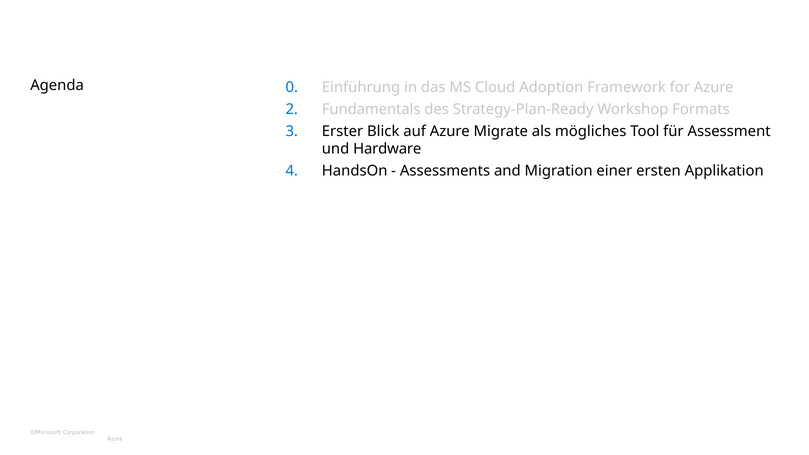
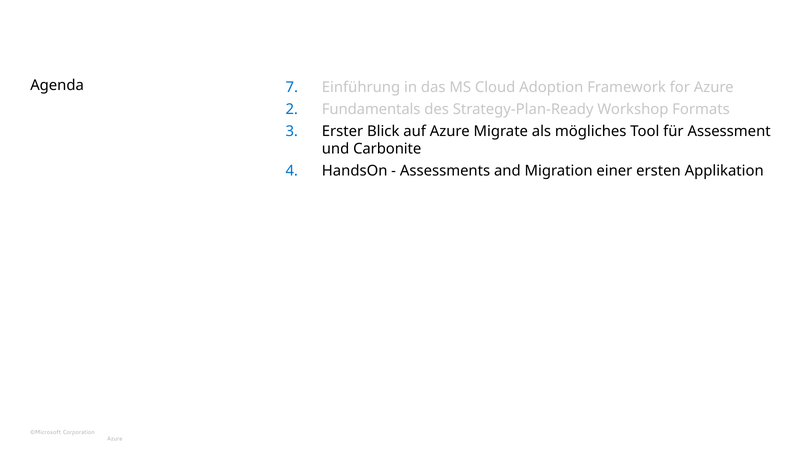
0: 0 -> 7 (292, 87)
Hardware: Hardware -> Carbonite (387, 149)
